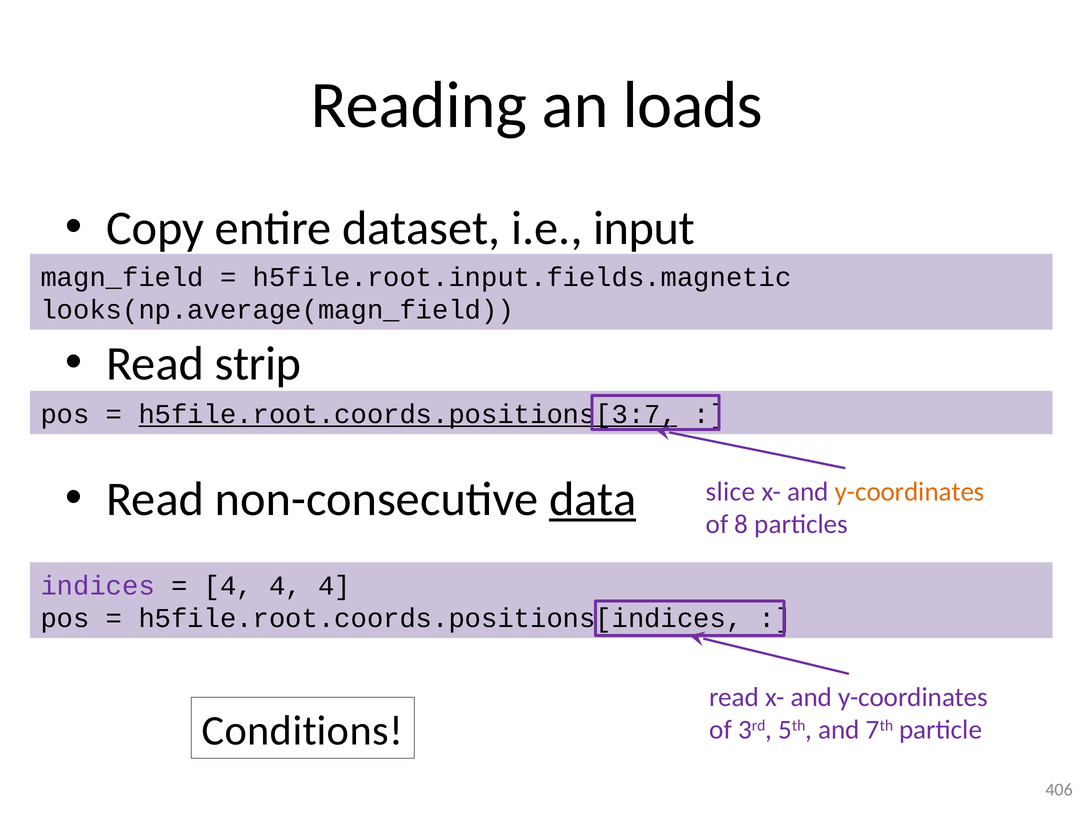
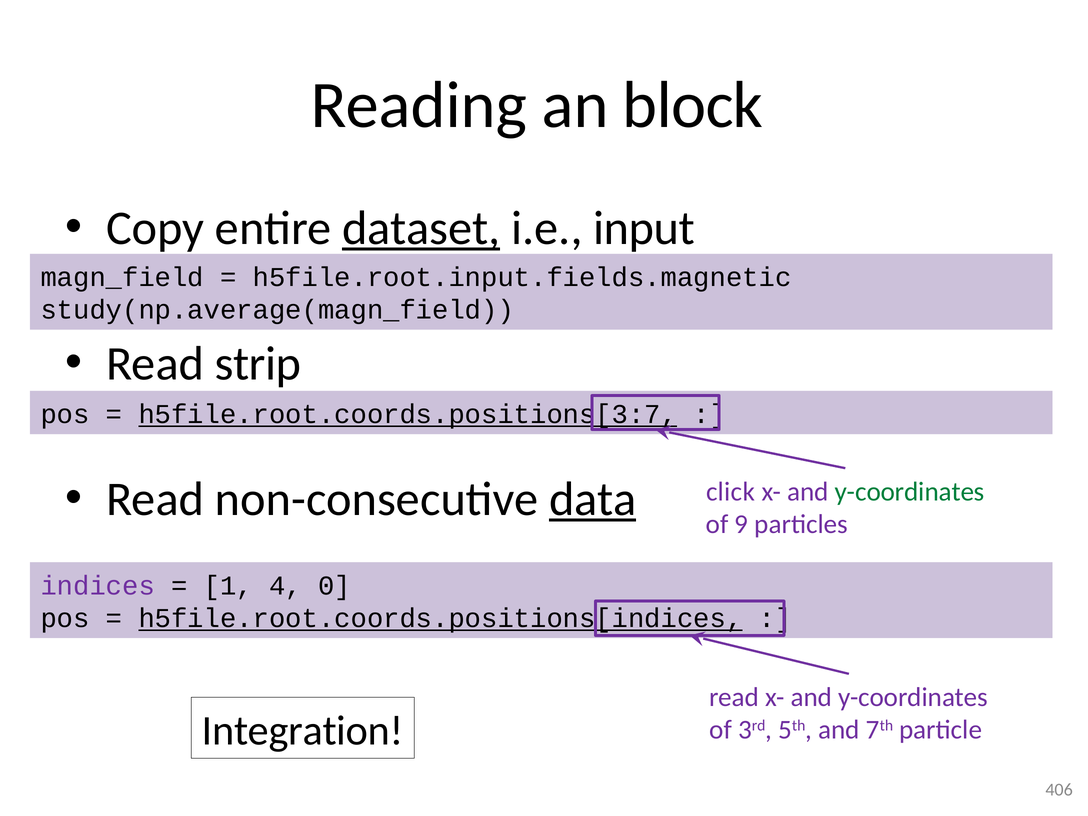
loads: loads -> block (693, 105)
dataset underline: none -> present (421, 228)
looks(np.average(magn_field: looks(np.average(magn_field -> study(np.average(magn_field (277, 310)
slice: slice -> click (731, 492)
y-coordinates colour: orange -> green (910, 492)
8: 8 -> 9 (741, 524)
4: 4 -> 1 (228, 586)
4: 4 -> 0 (334, 586)
h5file.root.coords.positions[indices underline: none -> present (440, 618)
Conditions: Conditions -> Integration (303, 731)
